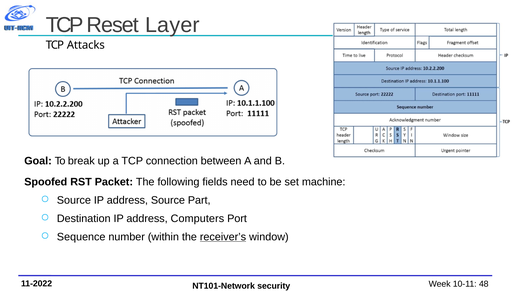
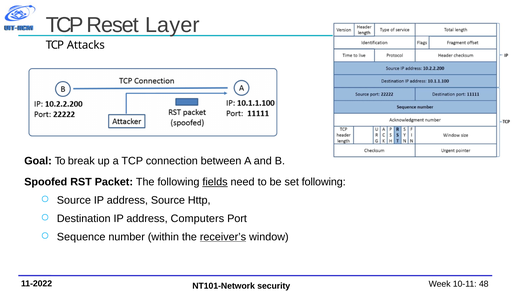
fields underline: none -> present (215, 182)
set machine: machine -> following (324, 182)
Part: Part -> Http (199, 200)
